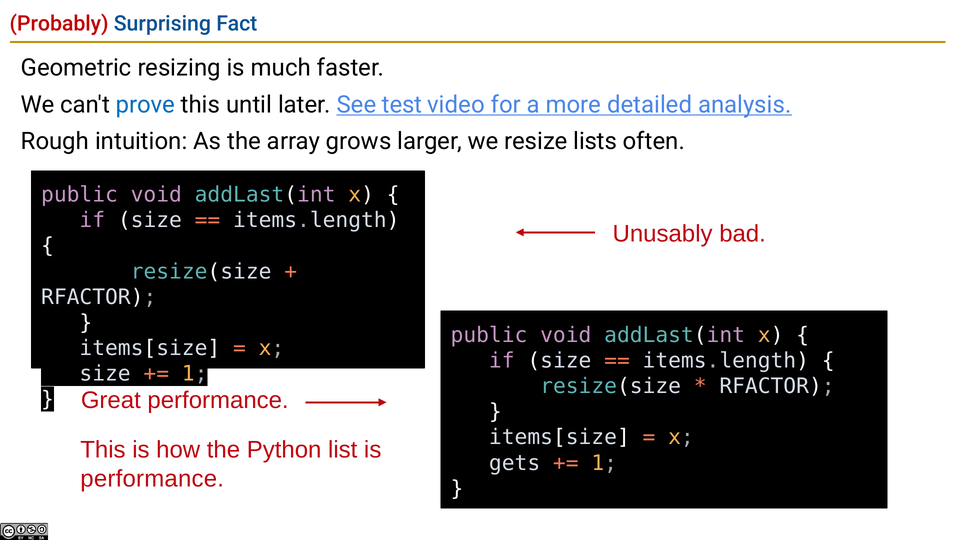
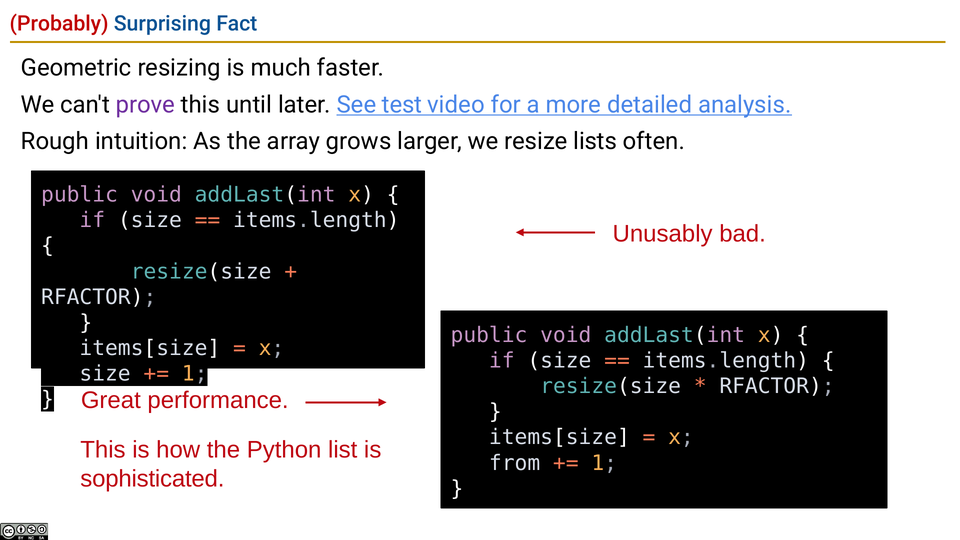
prove colour: blue -> purple (146, 105)
gets: gets -> from (515, 463)
performance: performance -> sophisticated (152, 479)
